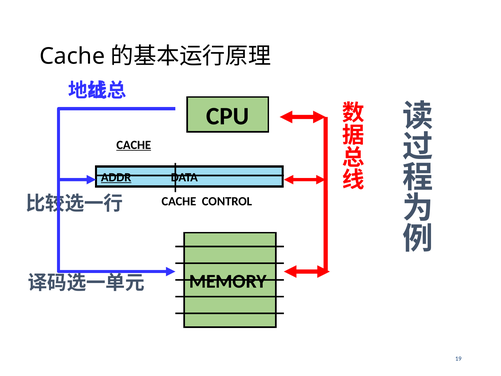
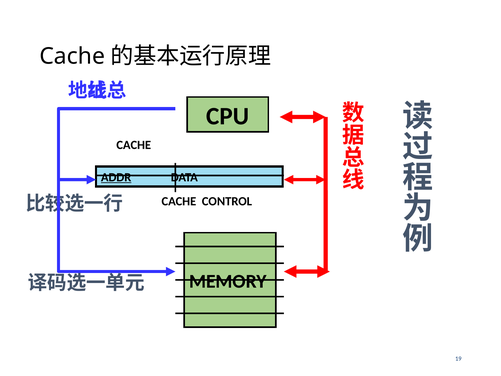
CACHE underline: present -> none (134, 145)
